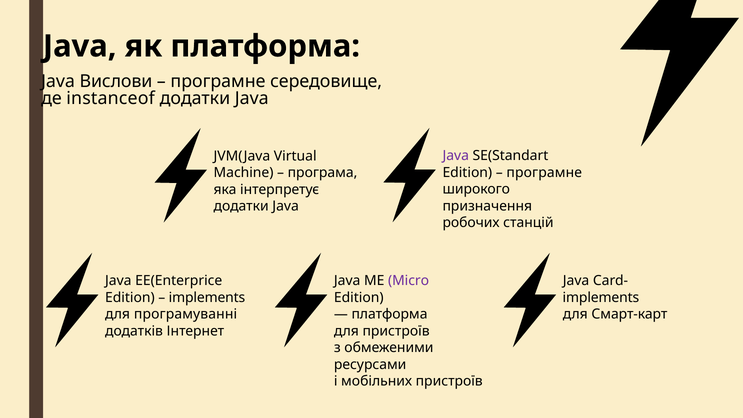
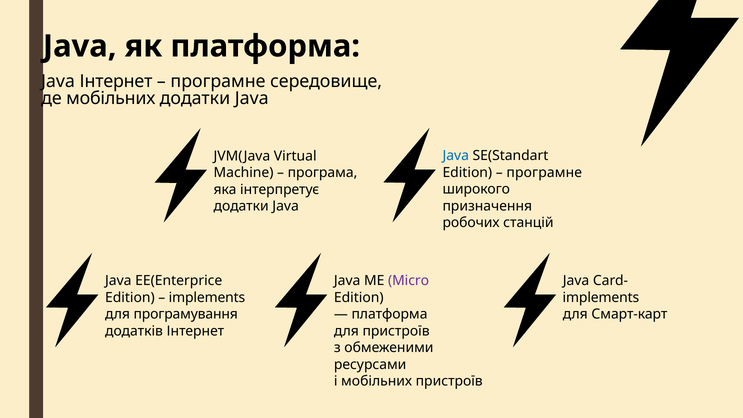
Java Вислови: Вислови -> Інтернет (116, 81)
де instanceof: instanceof -> мобільних (111, 98)
Java colour: purple -> blue (456, 156)
програмуванні: програмуванні -> програмування (186, 314)
